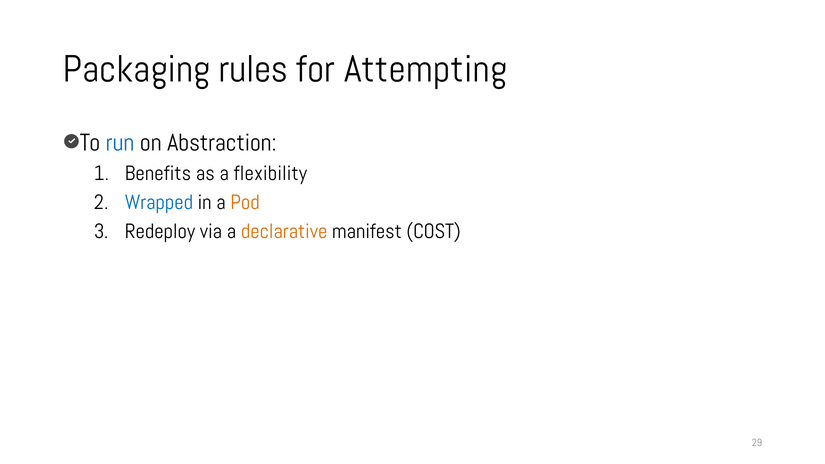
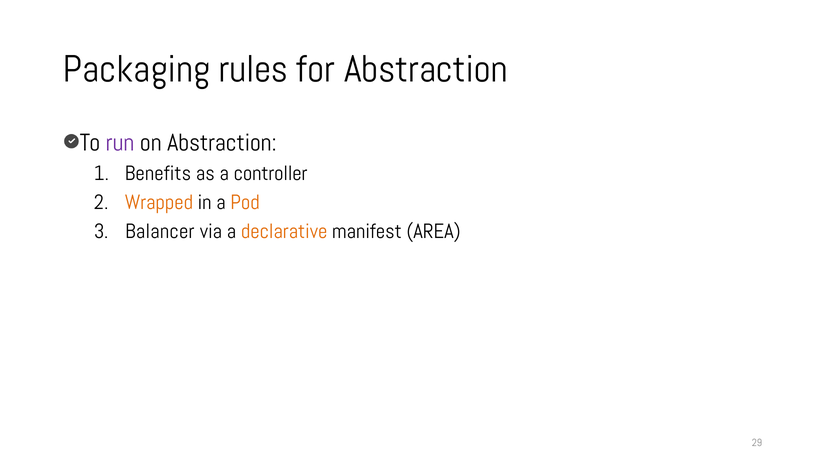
for Attempting: Attempting -> Abstraction (426, 69)
run colour: blue -> purple (120, 143)
flexibility: flexibility -> controller (271, 174)
Wrapped colour: blue -> orange (159, 203)
Redeploy: Redeploy -> Balancer (160, 232)
COST: COST -> AREA (434, 232)
